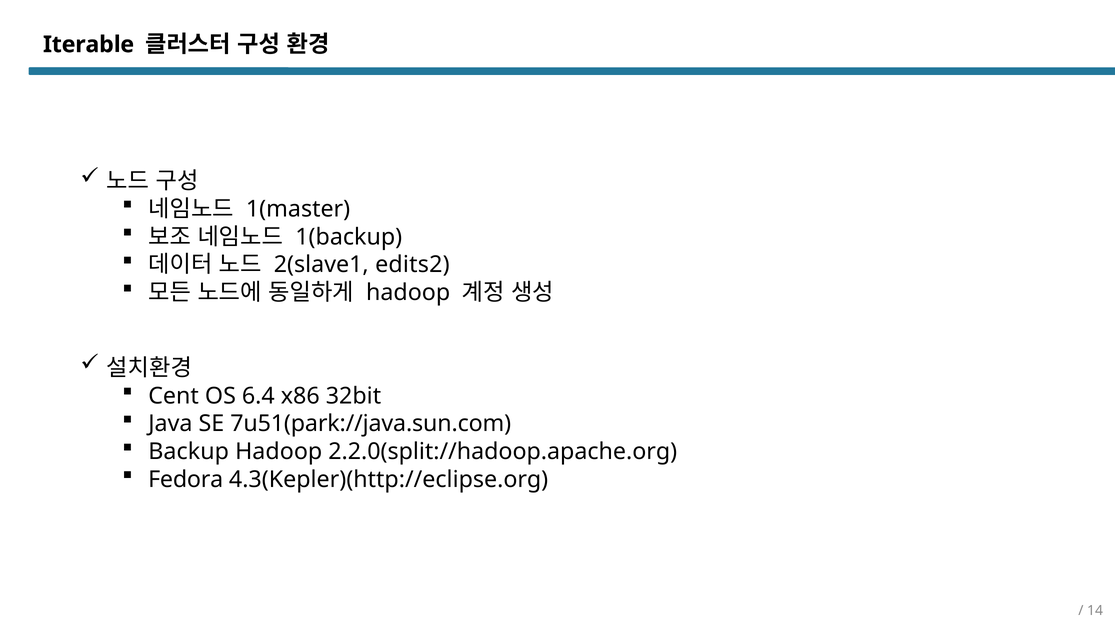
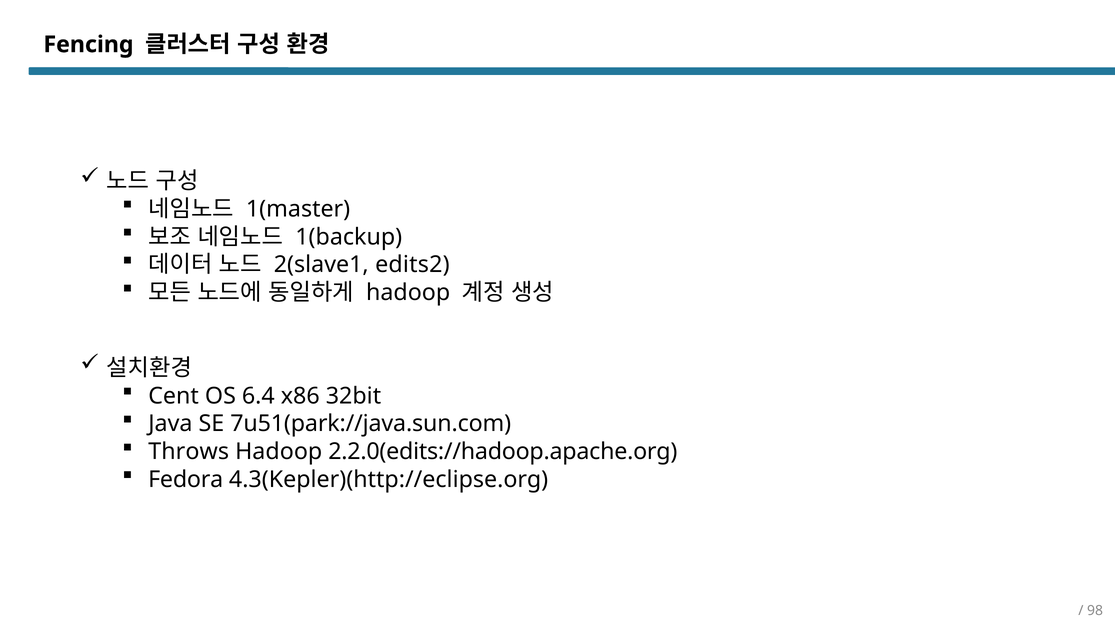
Iterable: Iterable -> Fencing (88, 45)
Backup: Backup -> Throws (189, 452)
2.2.0(split://hadoop.apache.org: 2.2.0(split://hadoop.apache.org -> 2.2.0(edits://hadoop.apache.org (503, 452)
14: 14 -> 98 (1095, 611)
